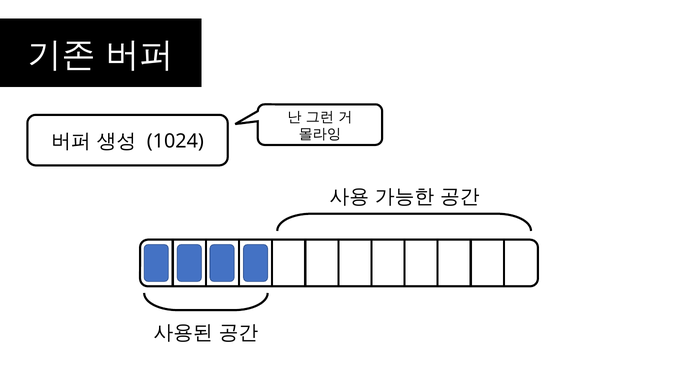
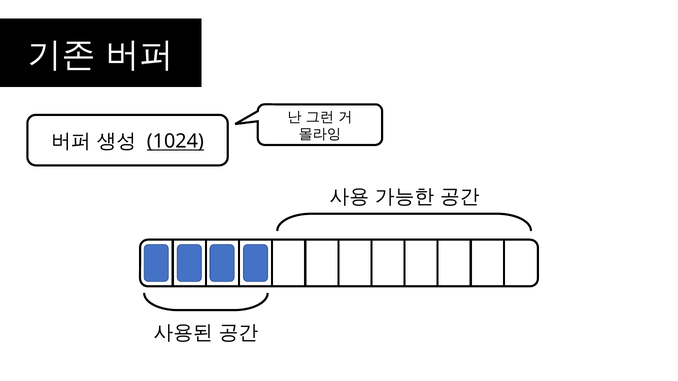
1024 underline: none -> present (175, 142)
